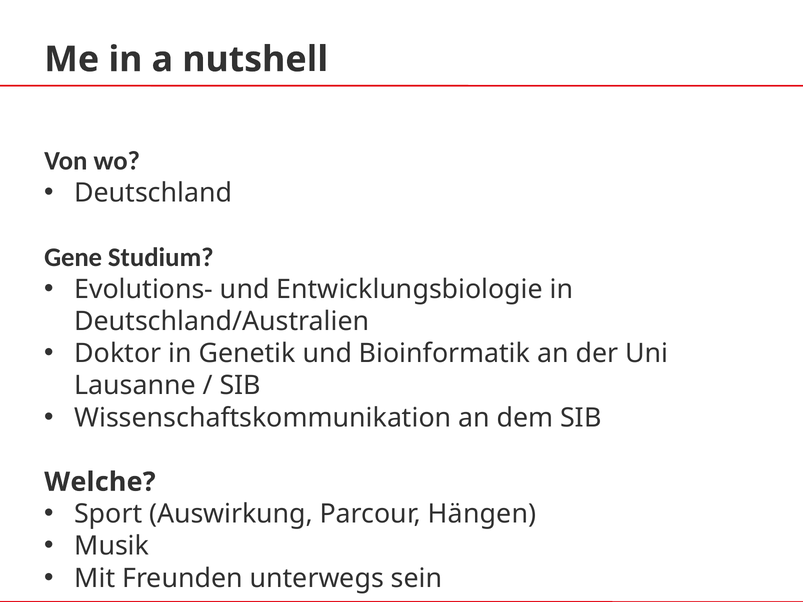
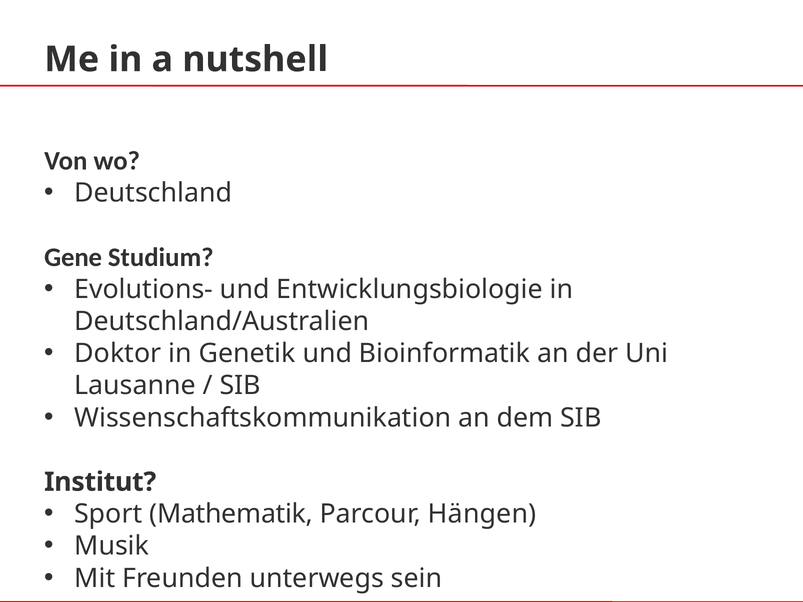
Welche: Welche -> Institut (100, 482)
Auswirkung: Auswirkung -> Mathematik (231, 514)
